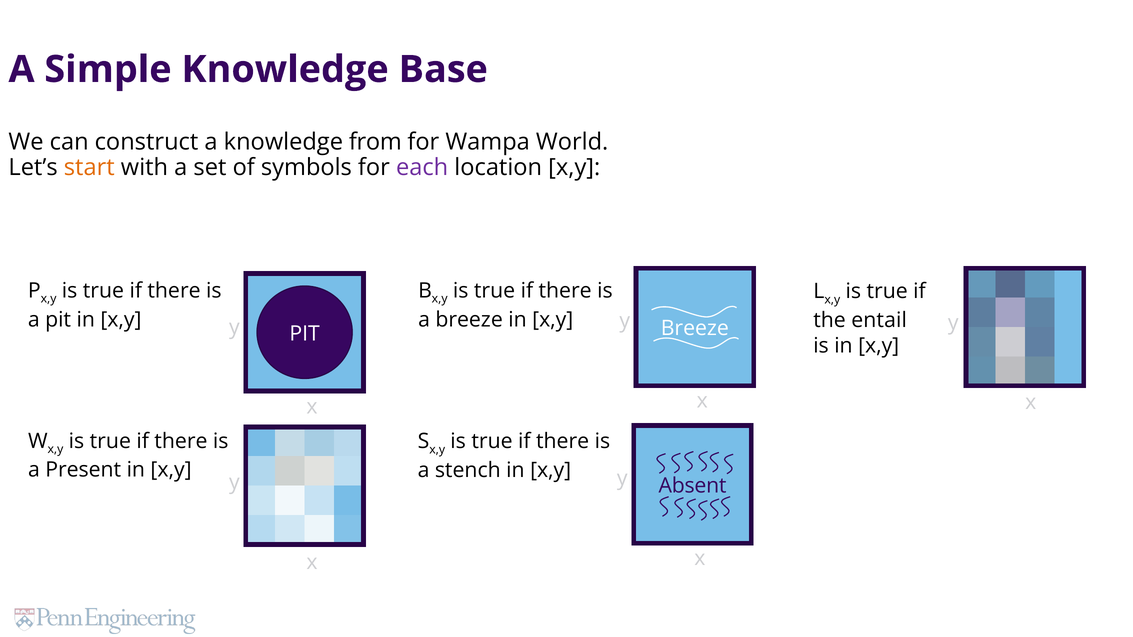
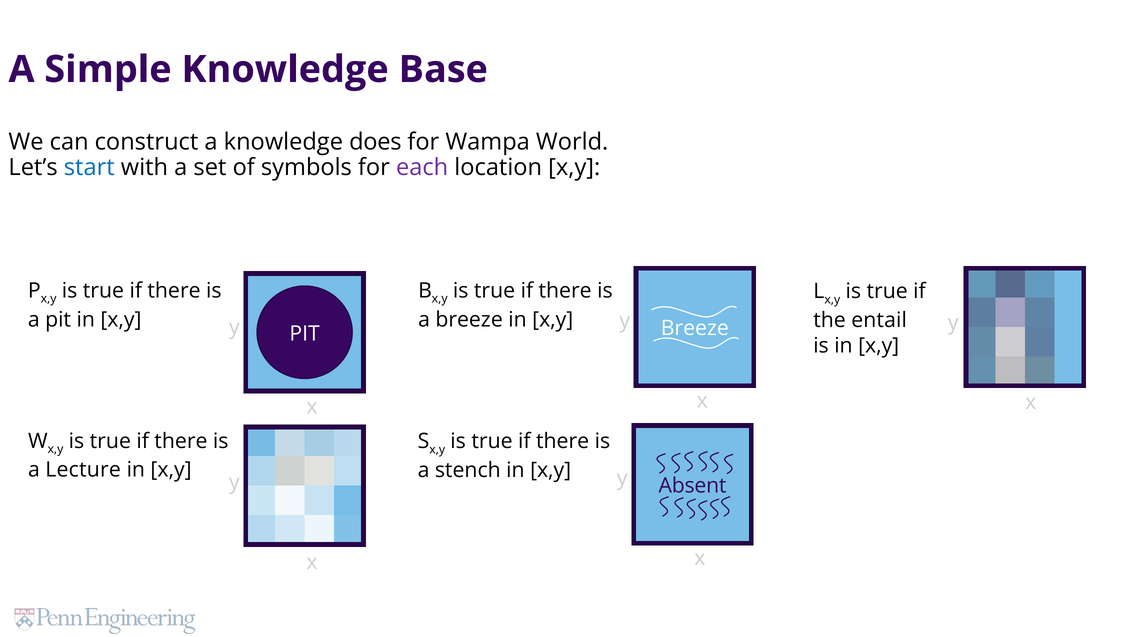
from: from -> does (375, 142)
start colour: orange -> blue (89, 168)
Present: Present -> Lecture (83, 470)
